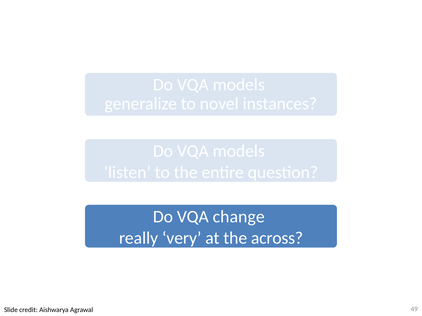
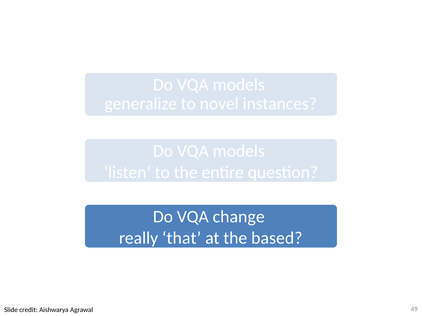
very: very -> that (182, 238)
across: across -> based (277, 238)
